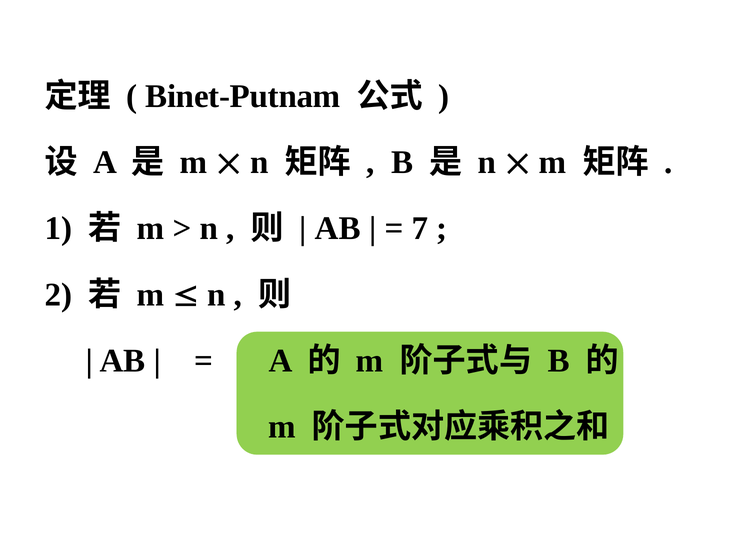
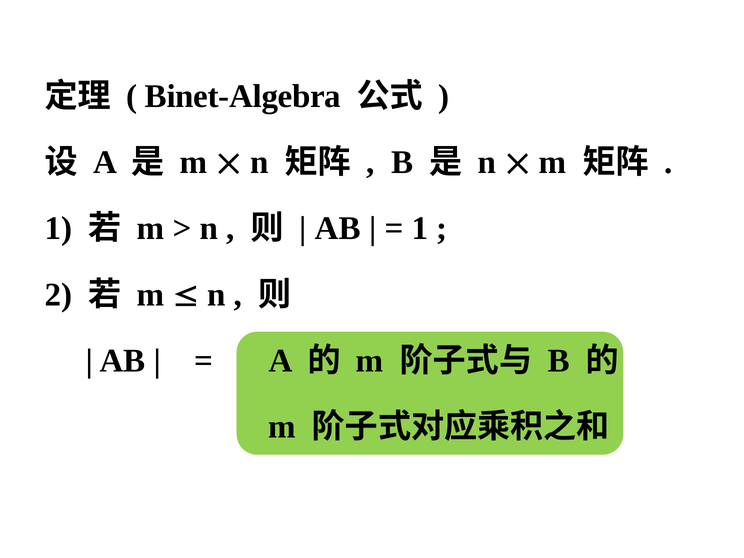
Binet-Putnam: Binet-Putnam -> Binet-Algebra (243, 96)
7: 7 -> 1 (420, 228)
